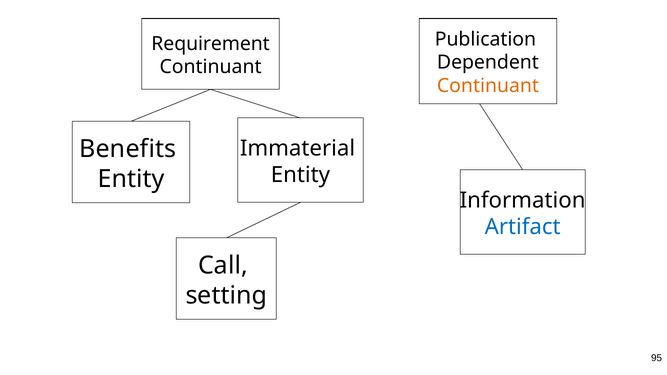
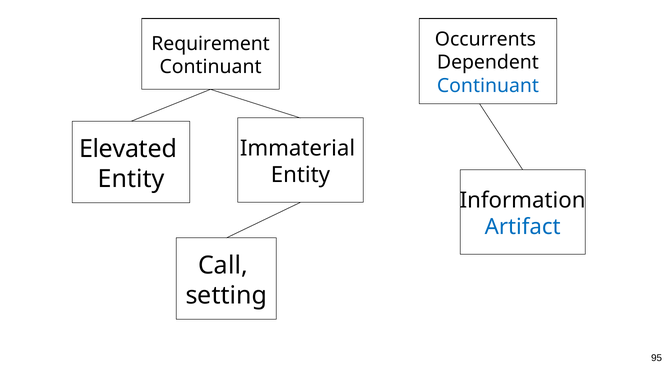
Publication: Publication -> Occurrents (485, 39)
Continuant colour: orange -> blue (488, 86)
Benefits: Benefits -> Elevated (128, 149)
